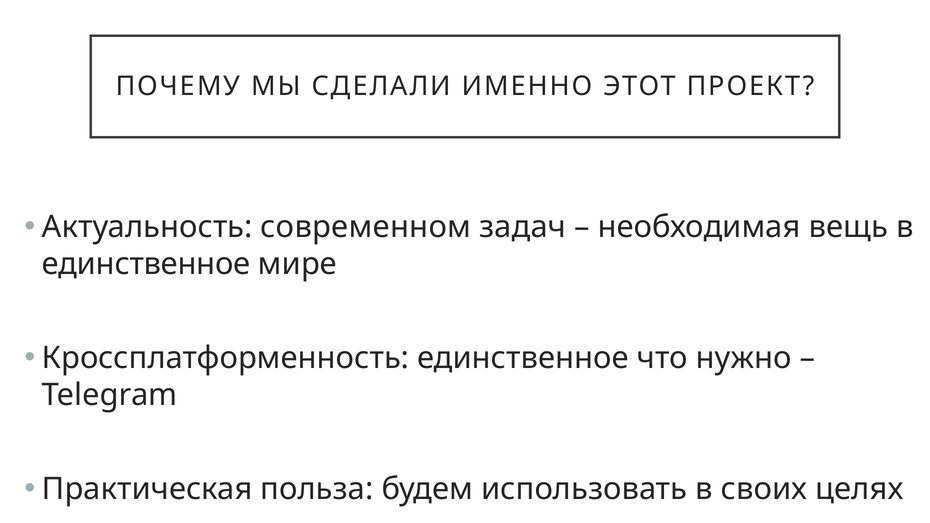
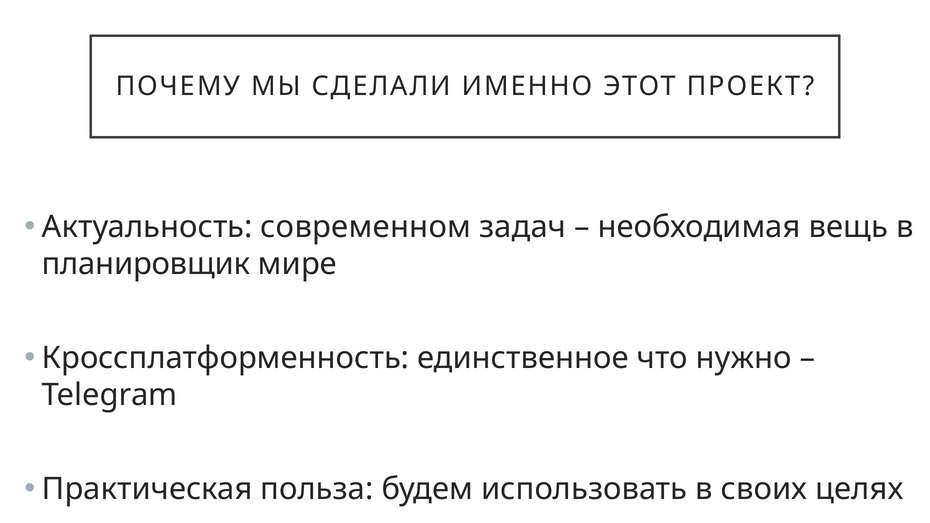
единственное: единственное -> планировщик (146, 264)
